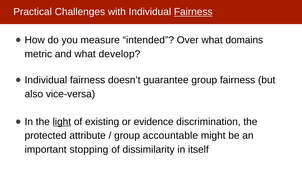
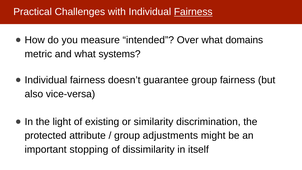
develop: develop -> systems (120, 54)
light underline: present -> none (62, 122)
evidence: evidence -> similarity (154, 122)
accountable: accountable -> adjustments (170, 136)
